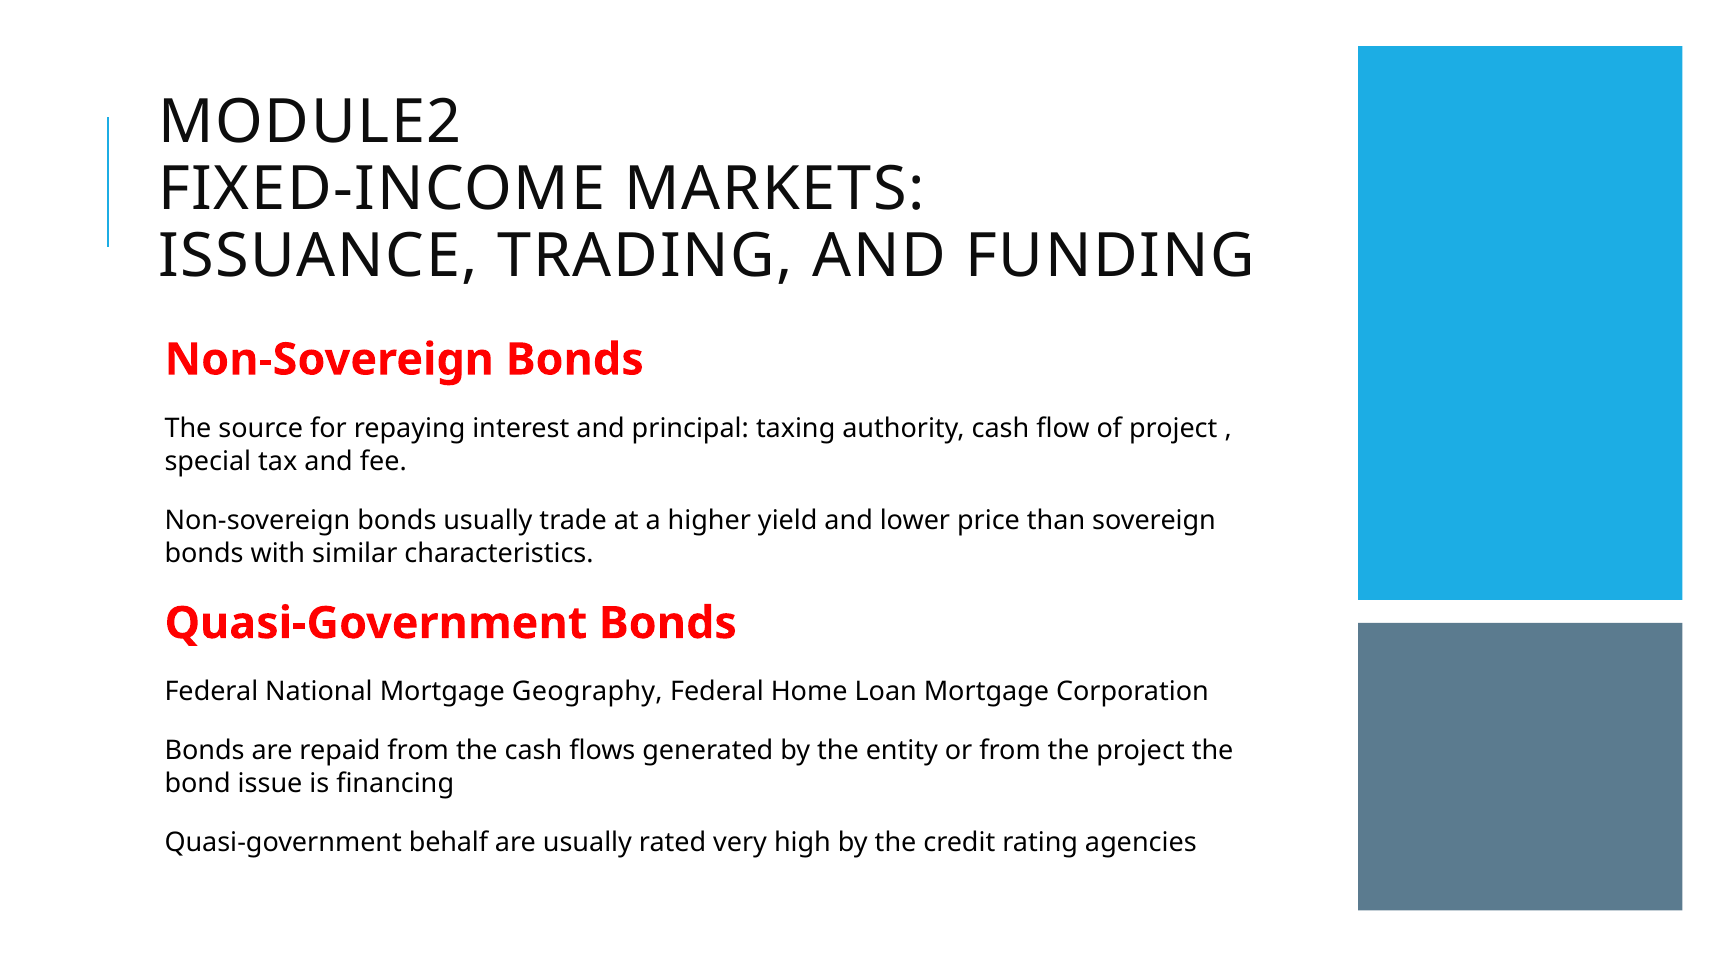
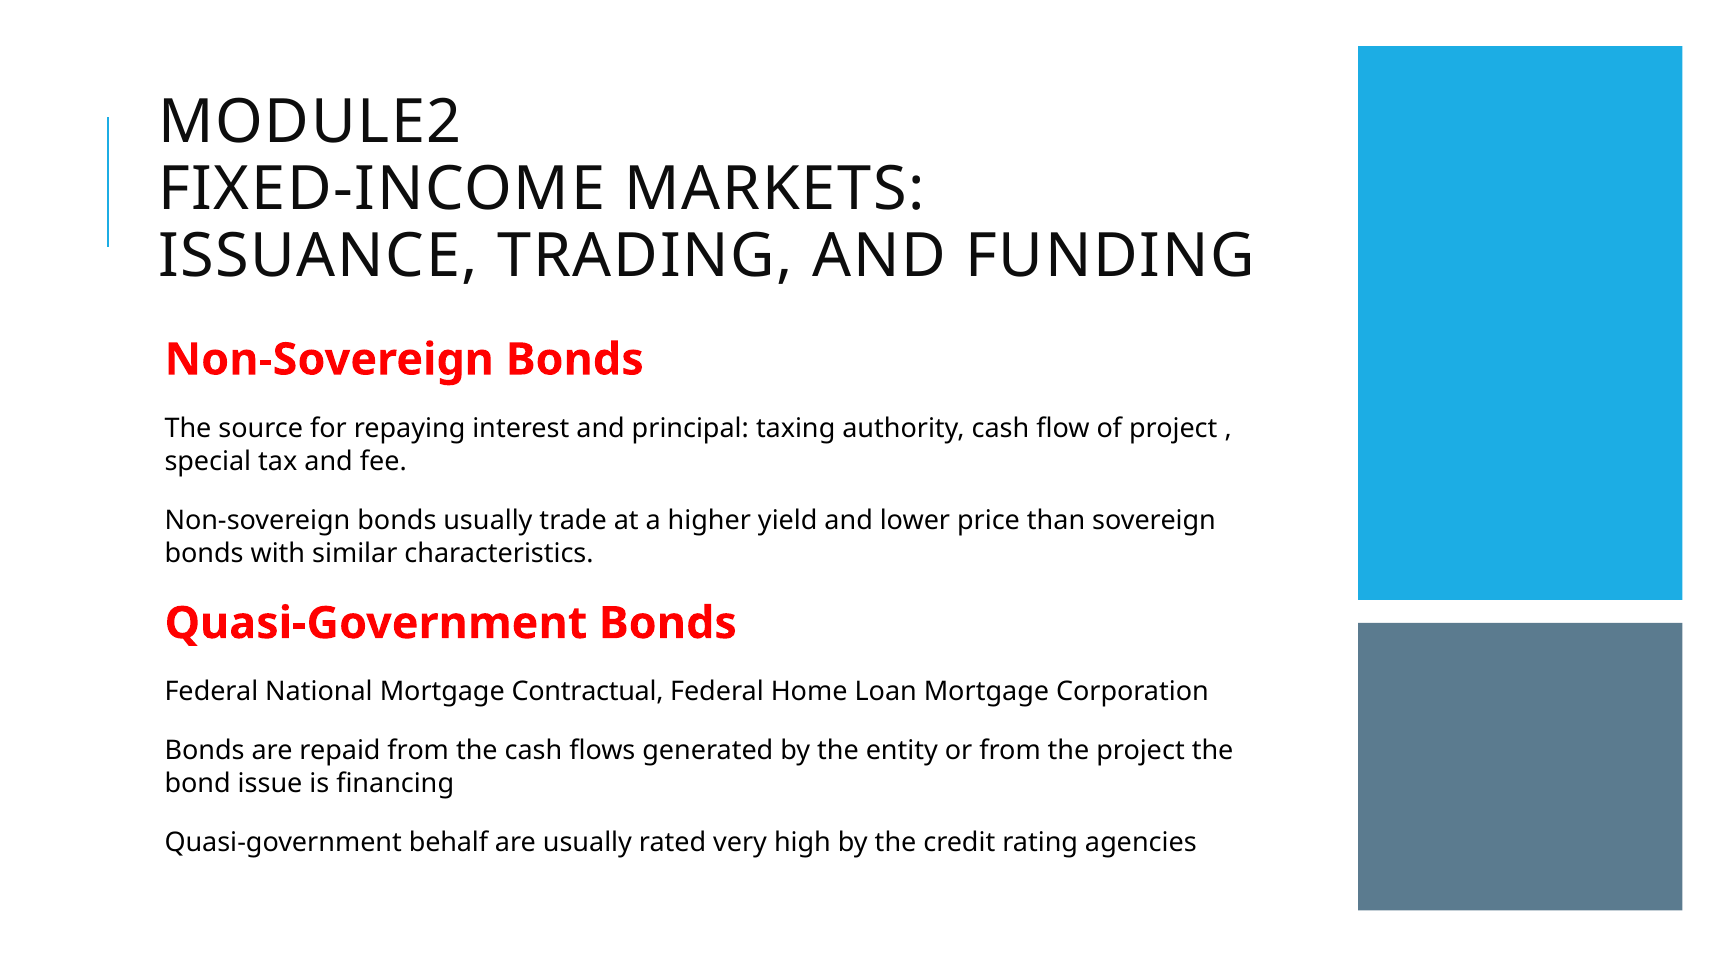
Geography: Geography -> Contractual (588, 692)
